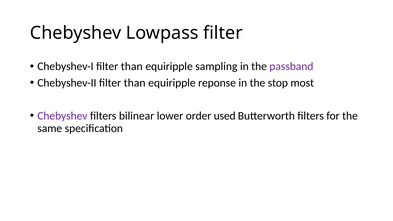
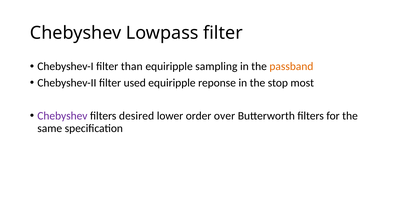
passband colour: purple -> orange (291, 66)
Chebyshev-II filter than: than -> used (135, 83)
bilinear: bilinear -> desired (137, 116)
used: used -> over (225, 116)
